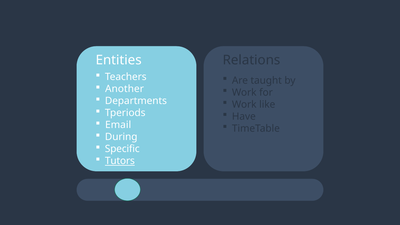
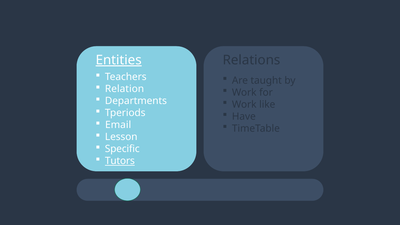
Entities underline: none -> present (119, 60)
Another: Another -> Relation (125, 89)
During: During -> Lesson (121, 137)
